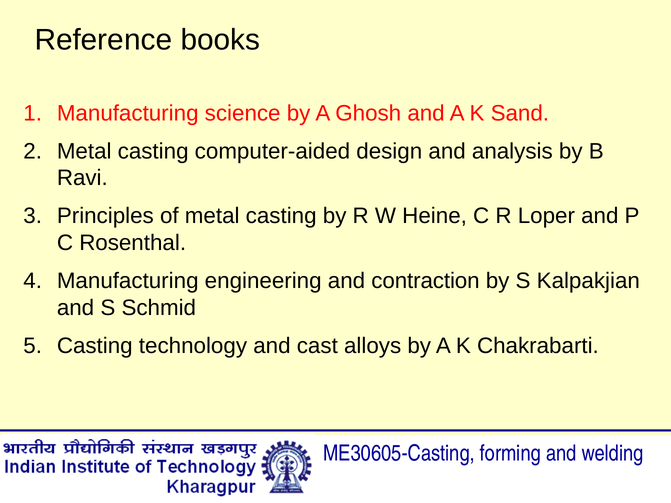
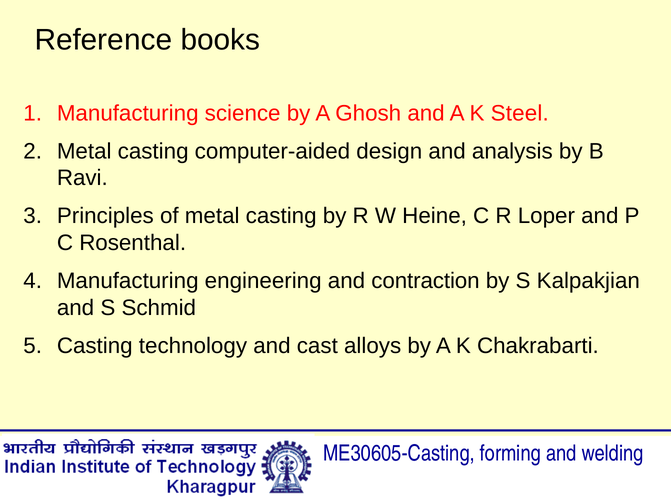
Sand: Sand -> Steel (520, 113)
